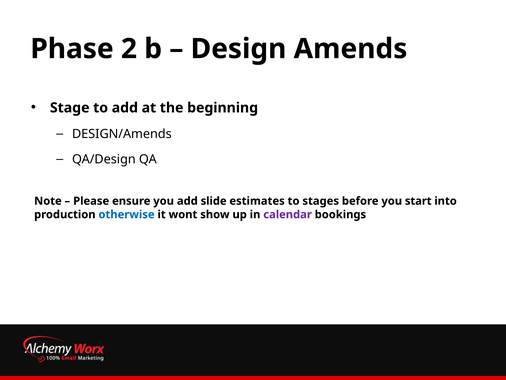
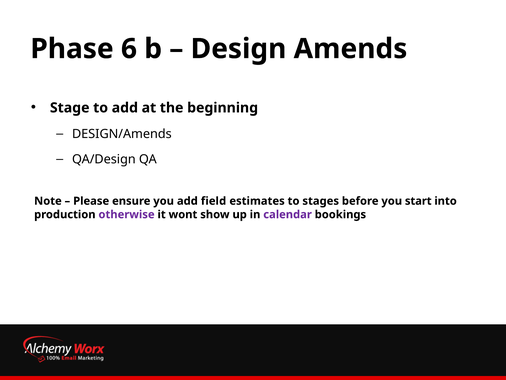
2: 2 -> 6 (129, 49)
slide: slide -> field (214, 201)
otherwise colour: blue -> purple (127, 214)
